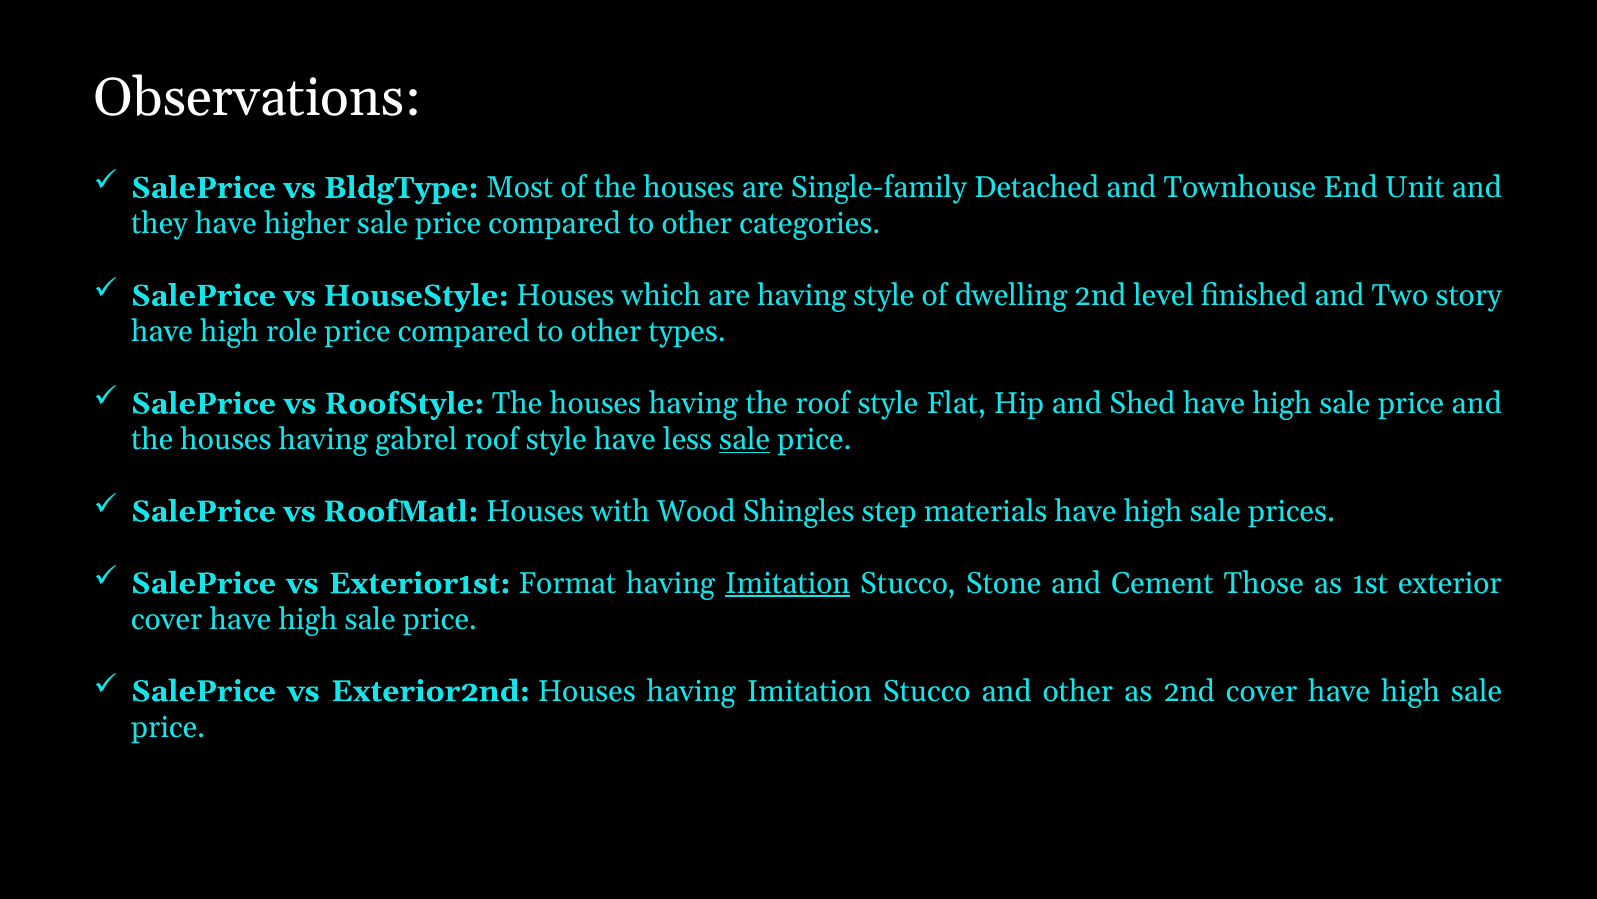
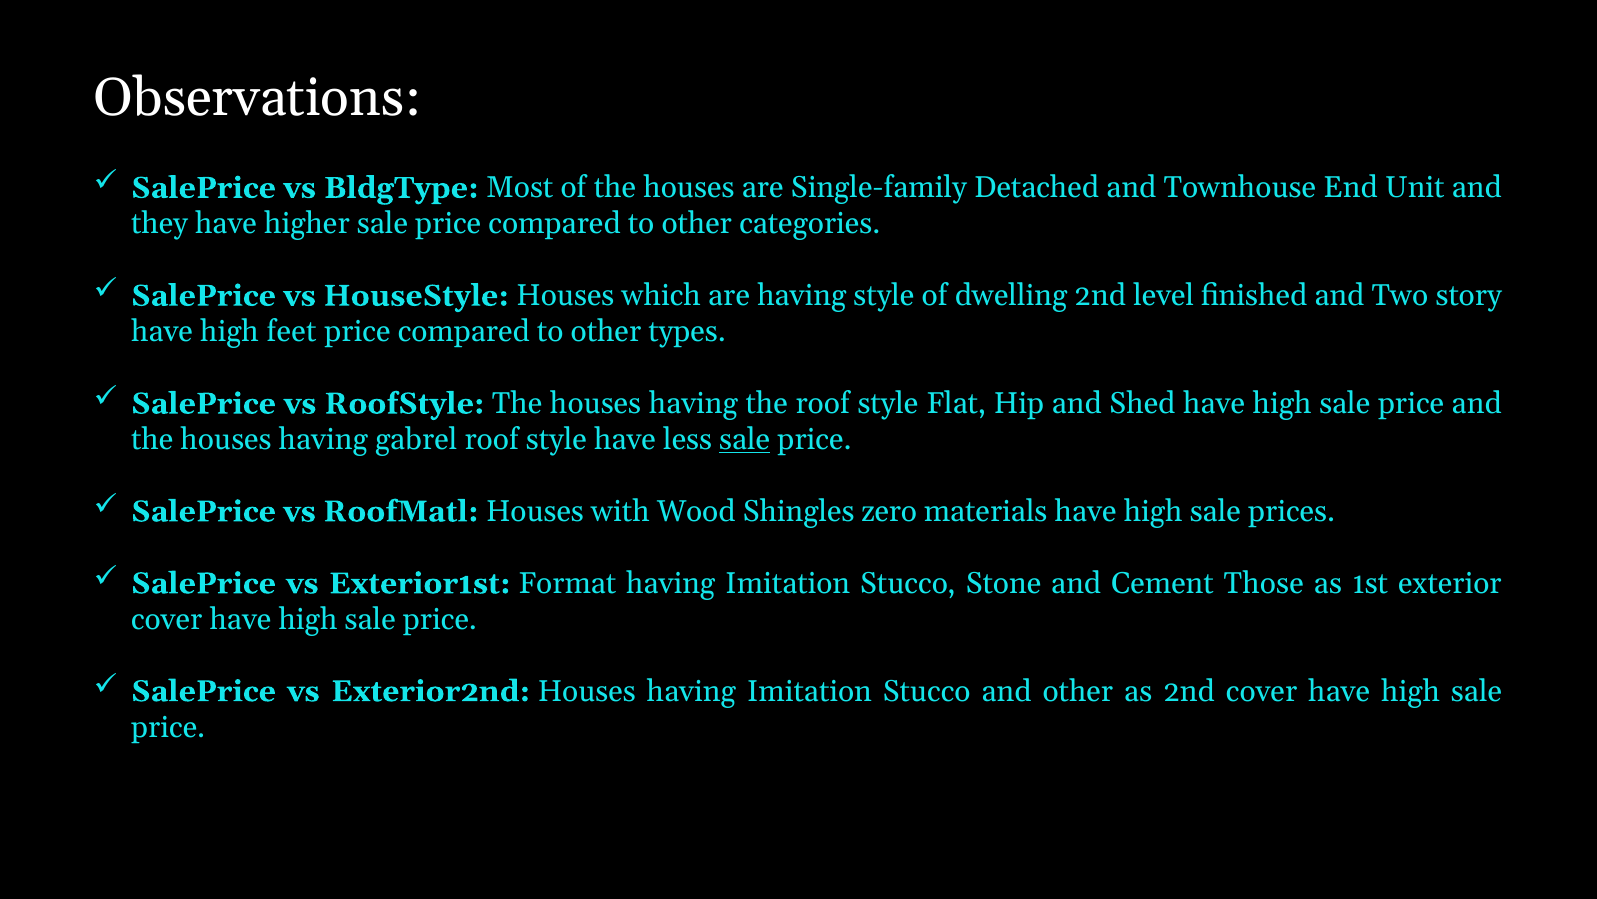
role: role -> feet (291, 331)
step: step -> zero (889, 511)
Imitation underline: present -> none (788, 583)
